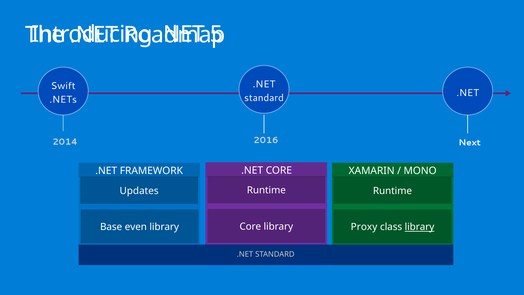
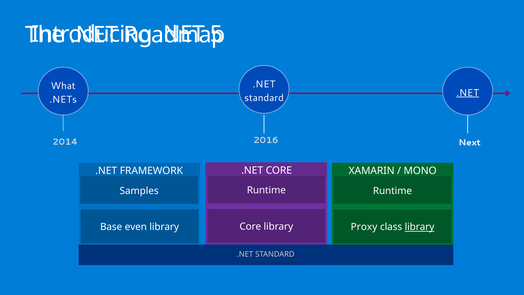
Swift: Swift -> What (63, 86)
.NET underline: none -> present (468, 93)
Updates: Updates -> Samples (139, 191)
